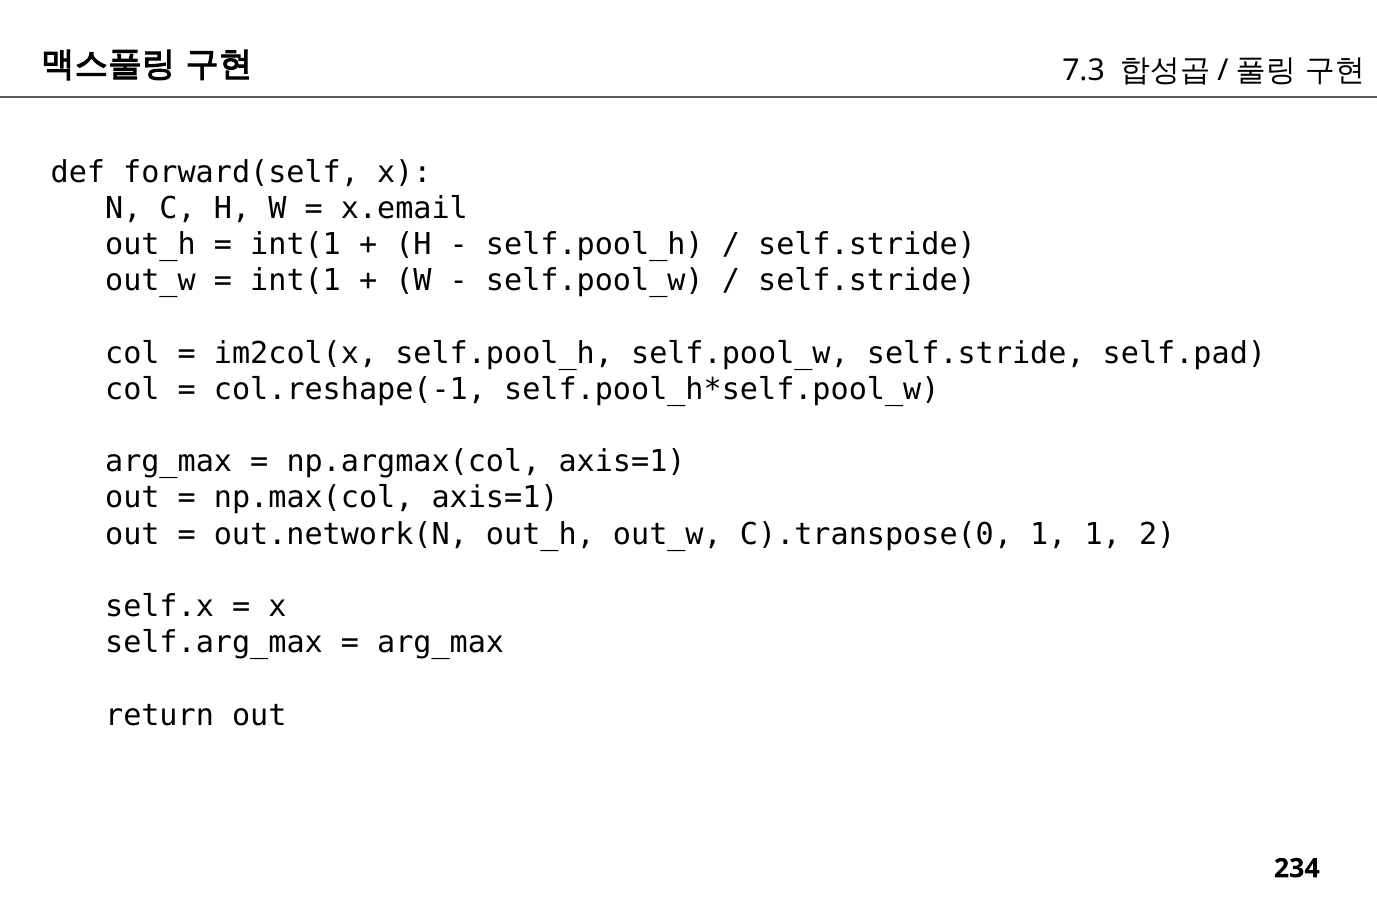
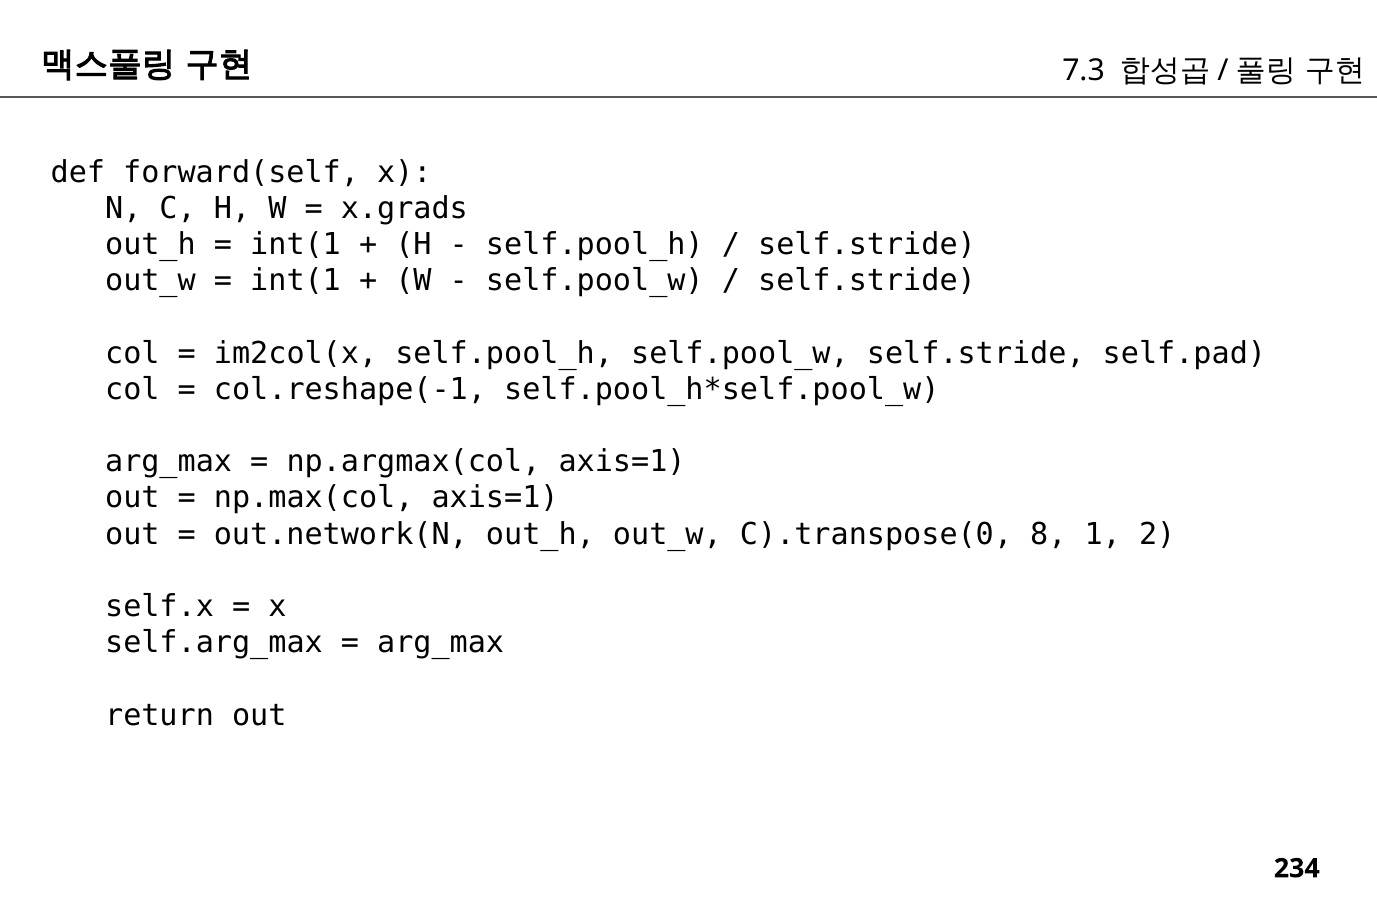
x.email: x.email -> x.grads (404, 208)
C).transpose(0 1: 1 -> 8 (1048, 534)
